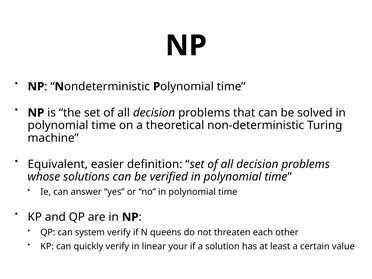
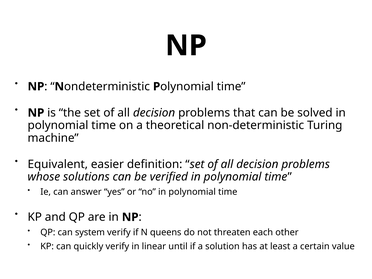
your: your -> until (178, 246)
